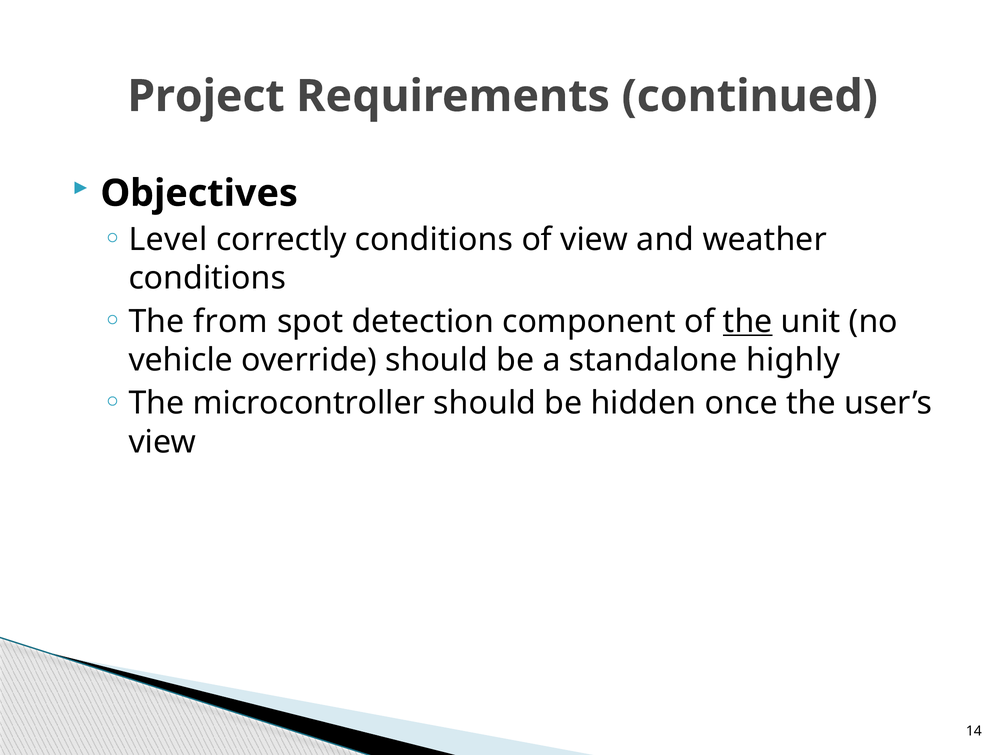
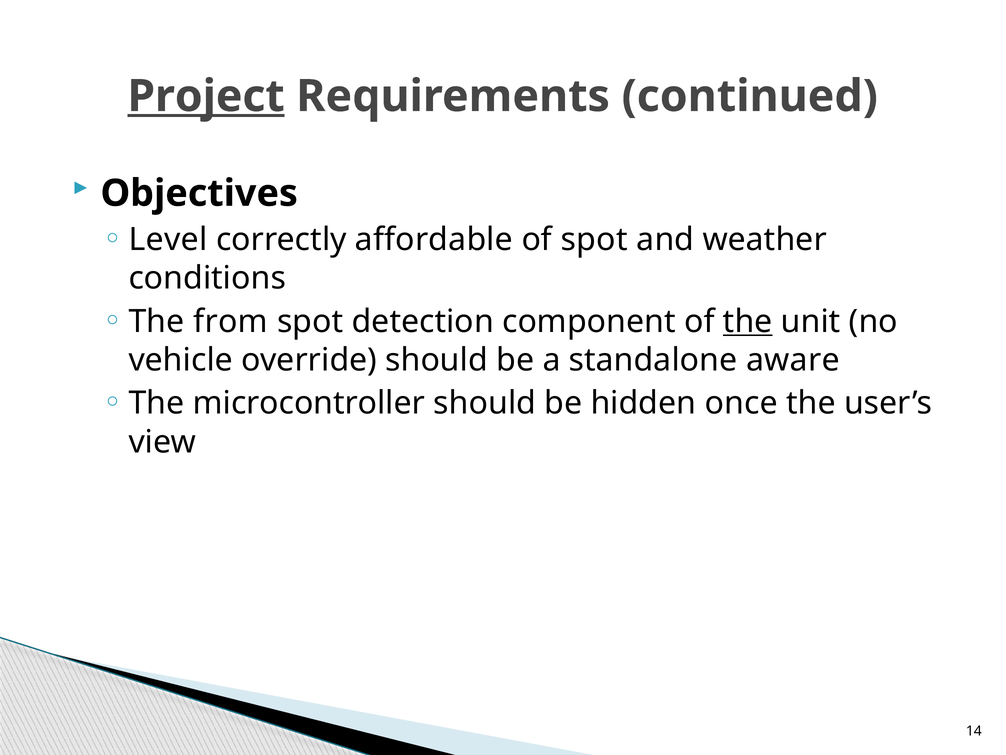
Project underline: none -> present (206, 96)
correctly conditions: conditions -> affordable (434, 239)
of view: view -> spot (594, 239)
highly: highly -> aware (793, 360)
